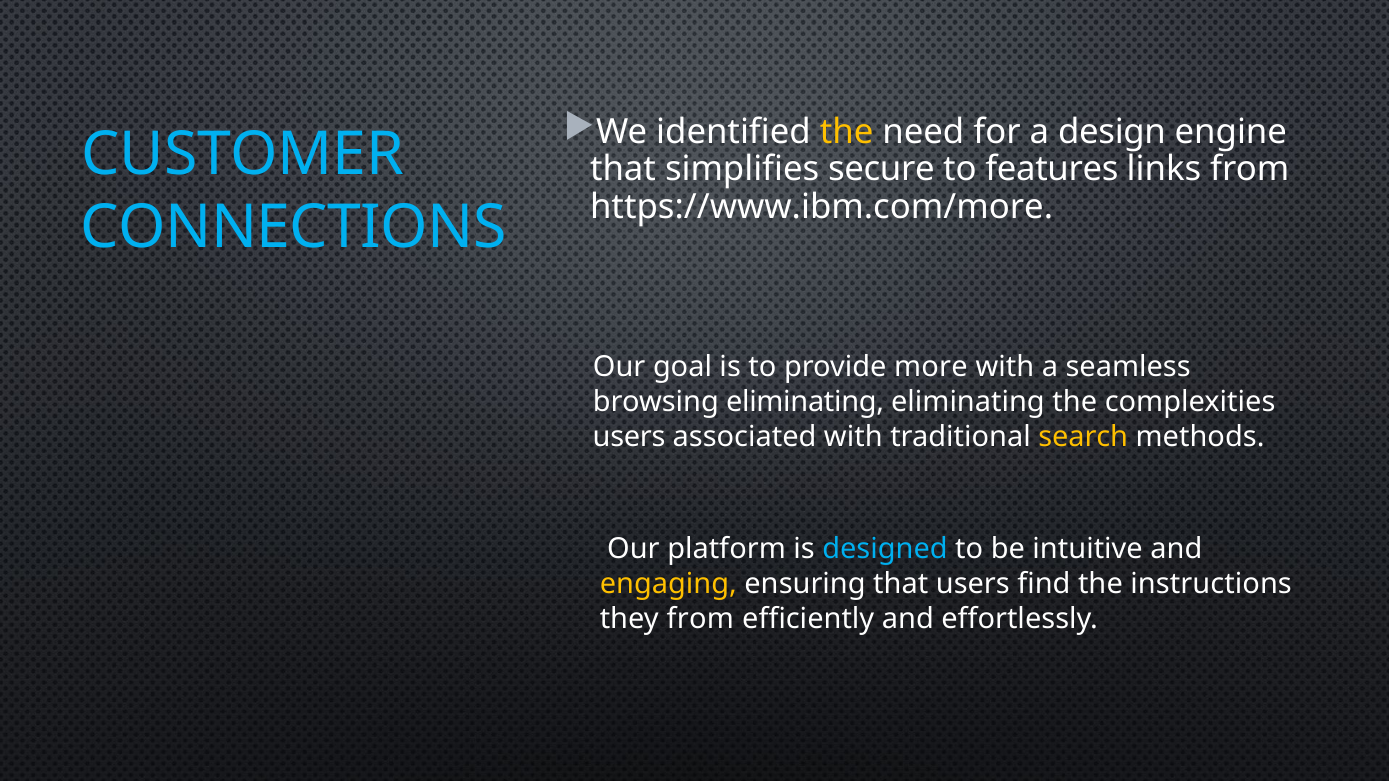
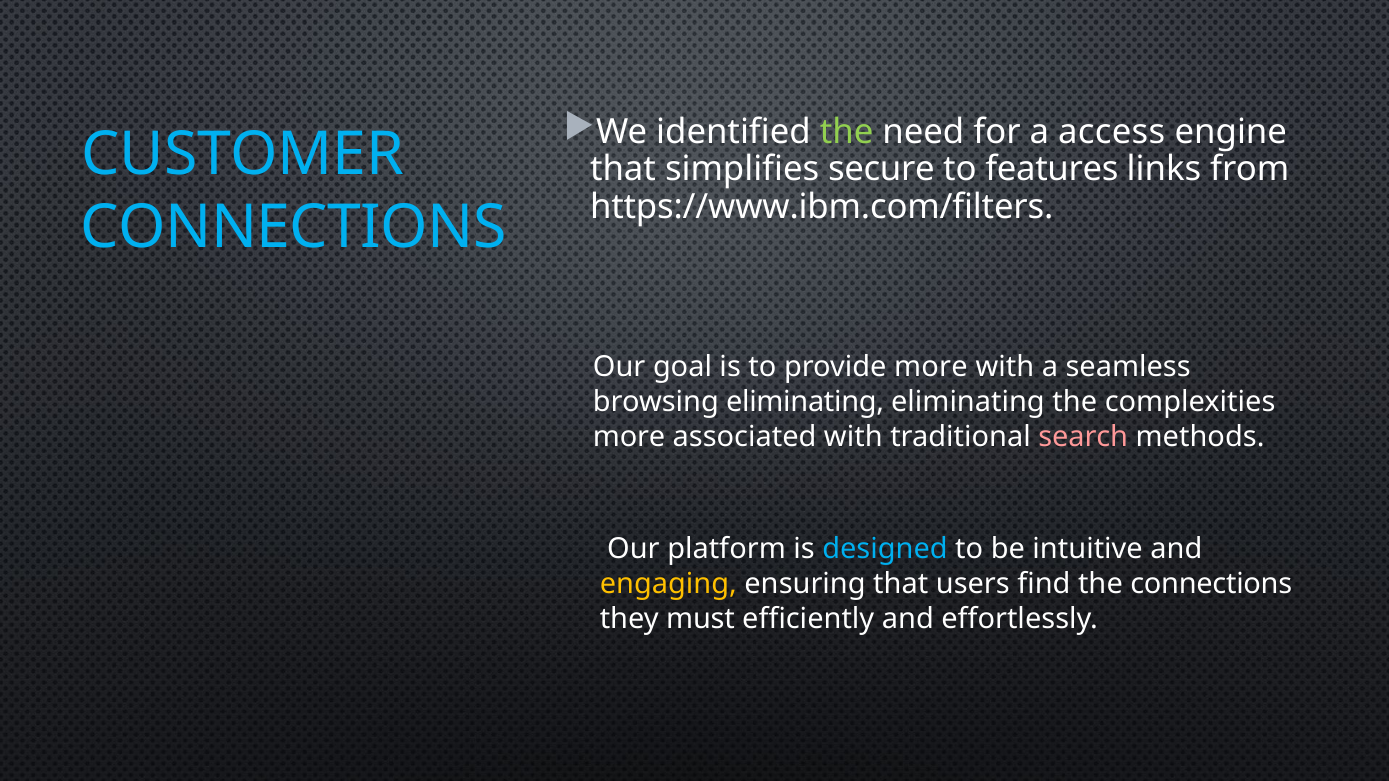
the colour: yellow -> light green (847, 132)
design: design -> access (1112, 132)
https://www.ibm.com/more: https://www.ibm.com/more -> https://www.ibm.com/filters (822, 207)
users: users -> more (629, 437)
search colour: yellow -> pink (1083, 437)
the instructions: instructions -> connections (1211, 584)
they from: from -> must (701, 619)
